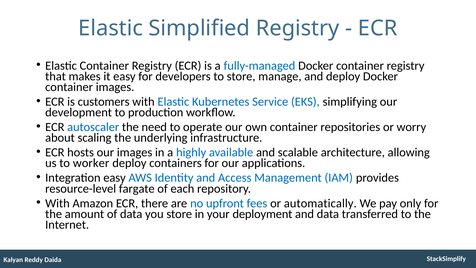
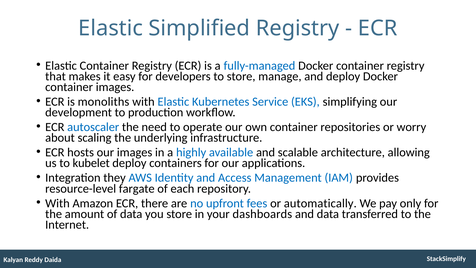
customers: customers -> monoliths (104, 102)
worker: worker -> kubelet (91, 163)
Integration easy: easy -> they (115, 178)
deployment: deployment -> dashboards (262, 214)
